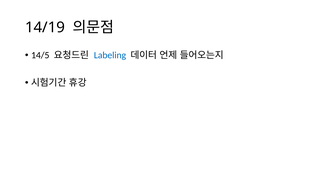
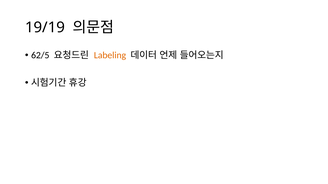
14/19: 14/19 -> 19/19 (45, 28)
14/5: 14/5 -> 62/5 (40, 55)
Labeling colour: blue -> orange (110, 55)
